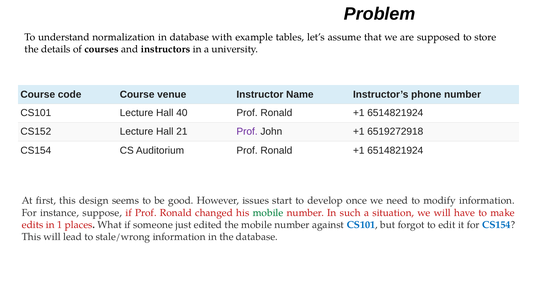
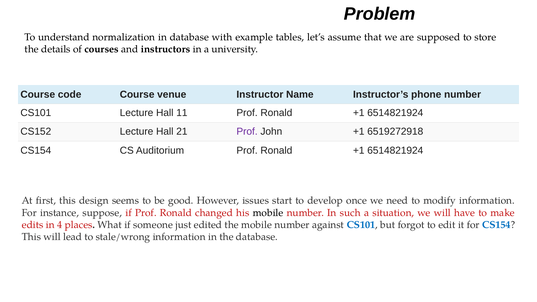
40: 40 -> 11 (182, 113)
mobile colour: green -> black (268, 213)
1: 1 -> 4 (60, 225)
